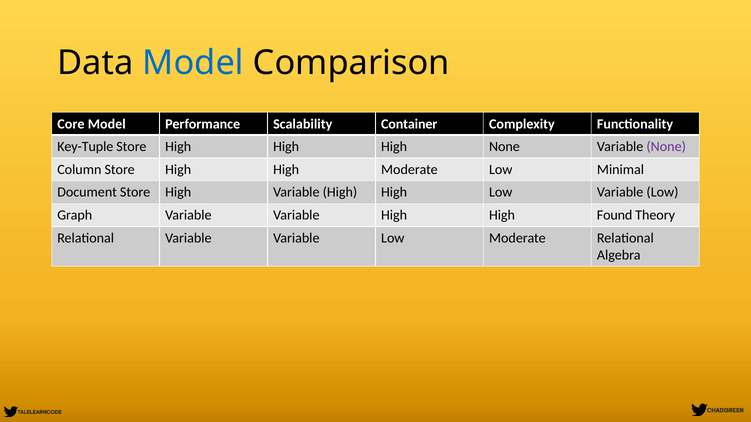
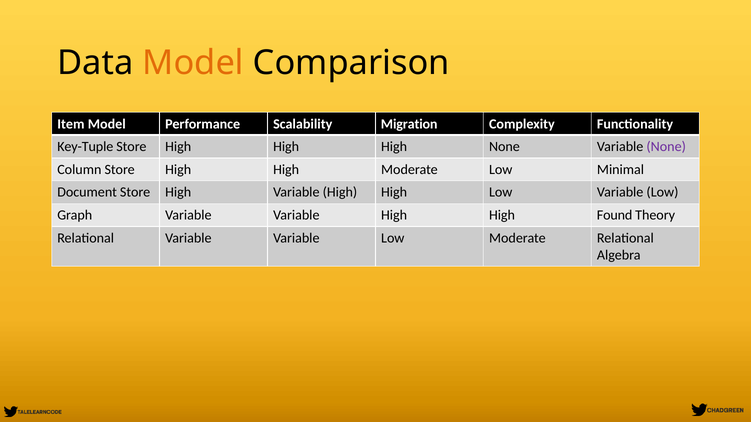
Model colour: blue -> orange (193, 63)
Core: Core -> Item (71, 124)
Container: Container -> Migration (409, 124)
